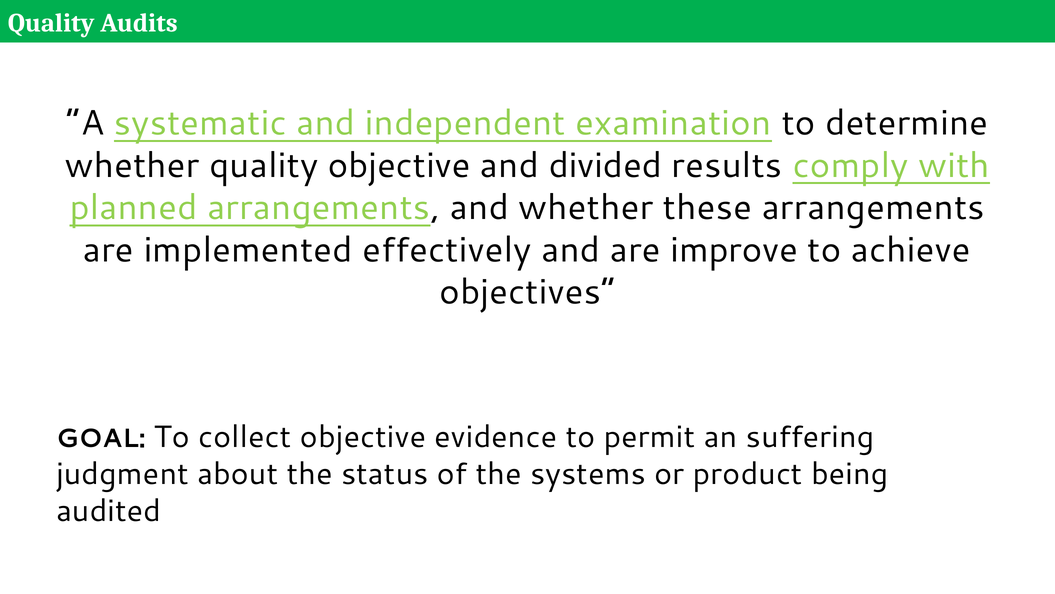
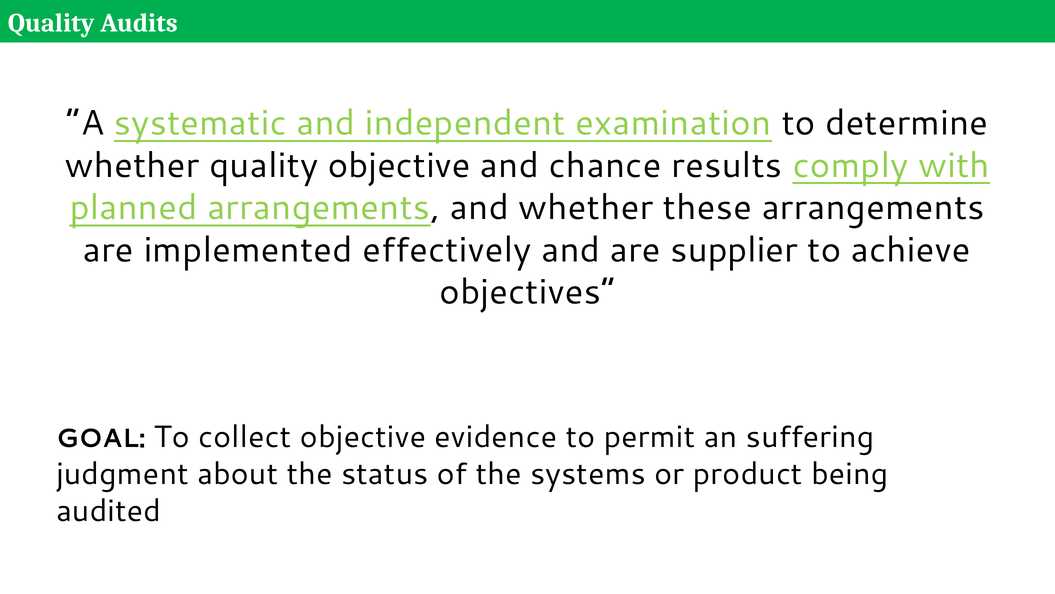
divided: divided -> chance (605, 165)
improve: improve -> supplier (734, 250)
